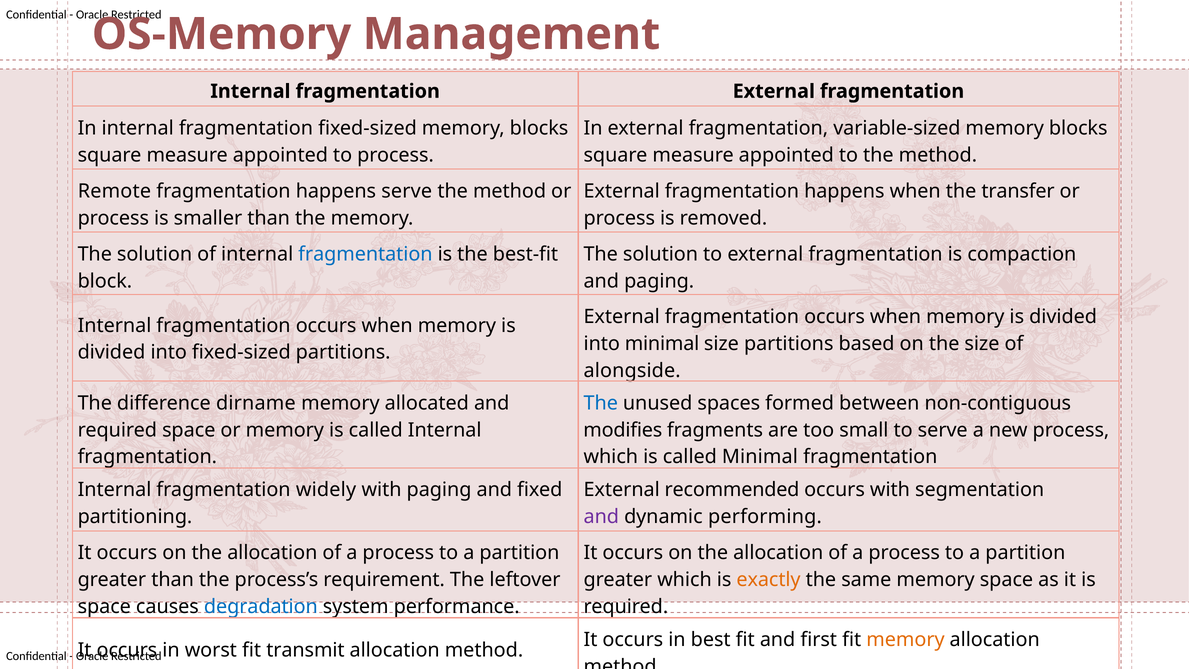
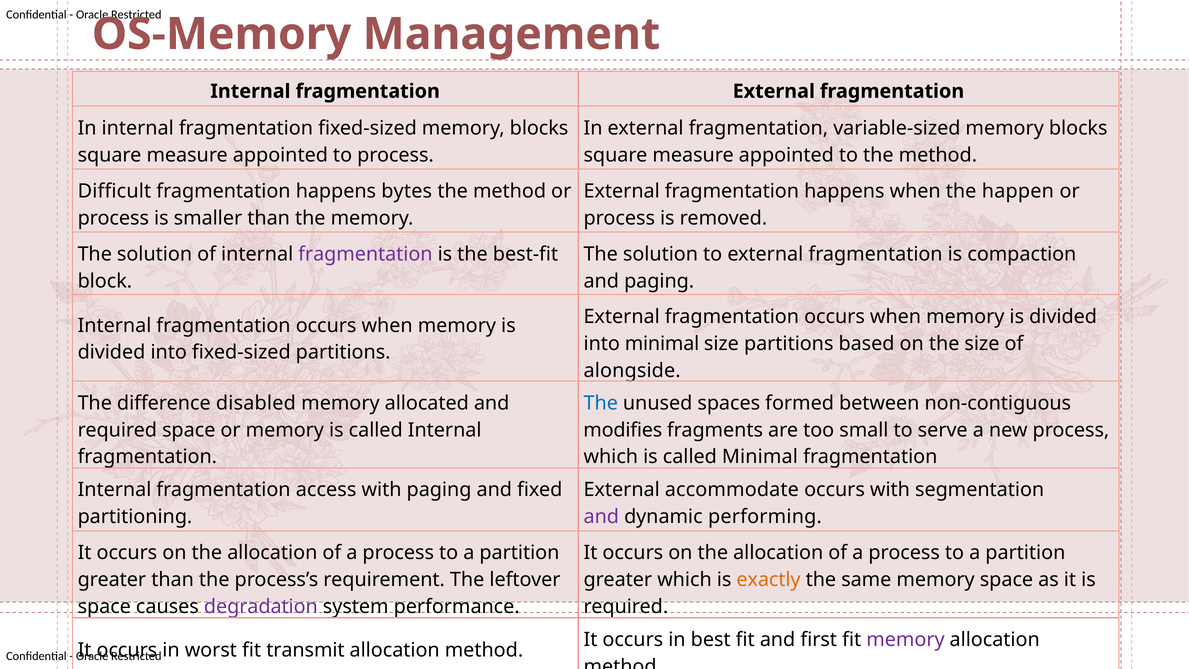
Remote: Remote -> Difficult (114, 191)
happens serve: serve -> bytes (407, 191)
transfer: transfer -> happen (1018, 191)
fragmentation colour: blue -> purple (365, 254)
dirname: dirname -> disabled (256, 403)
widely: widely -> access (326, 490)
recommended: recommended -> accommodate (732, 490)
degradation colour: blue -> purple (261, 607)
memory colour: orange -> purple (906, 640)
